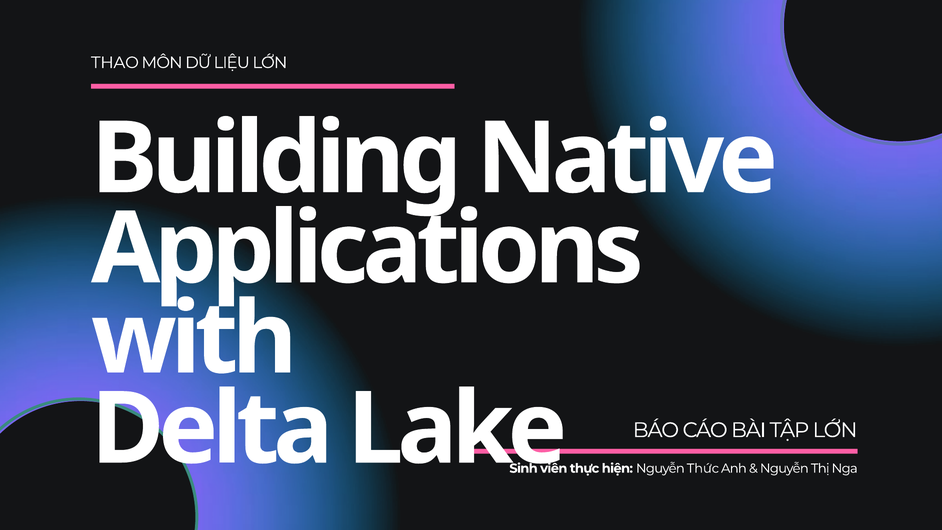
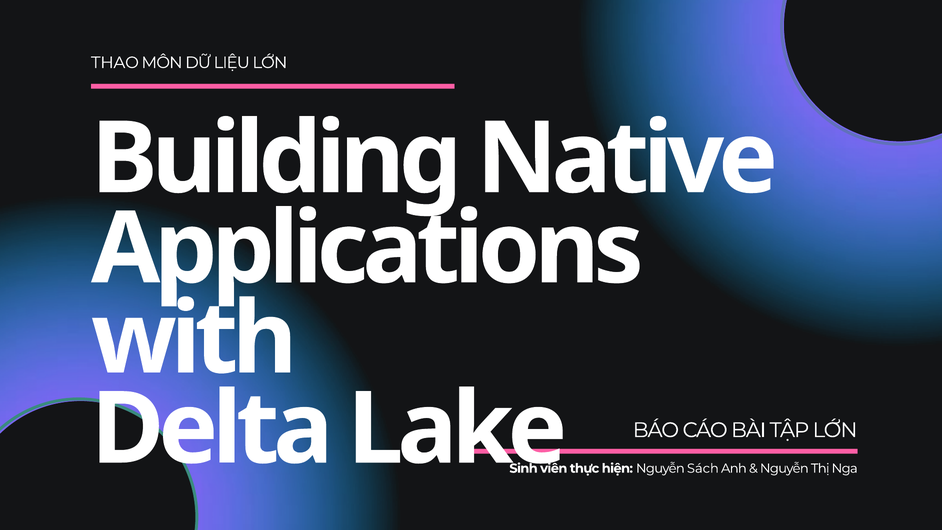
Thức: Thức -> Sách (703, 468)
